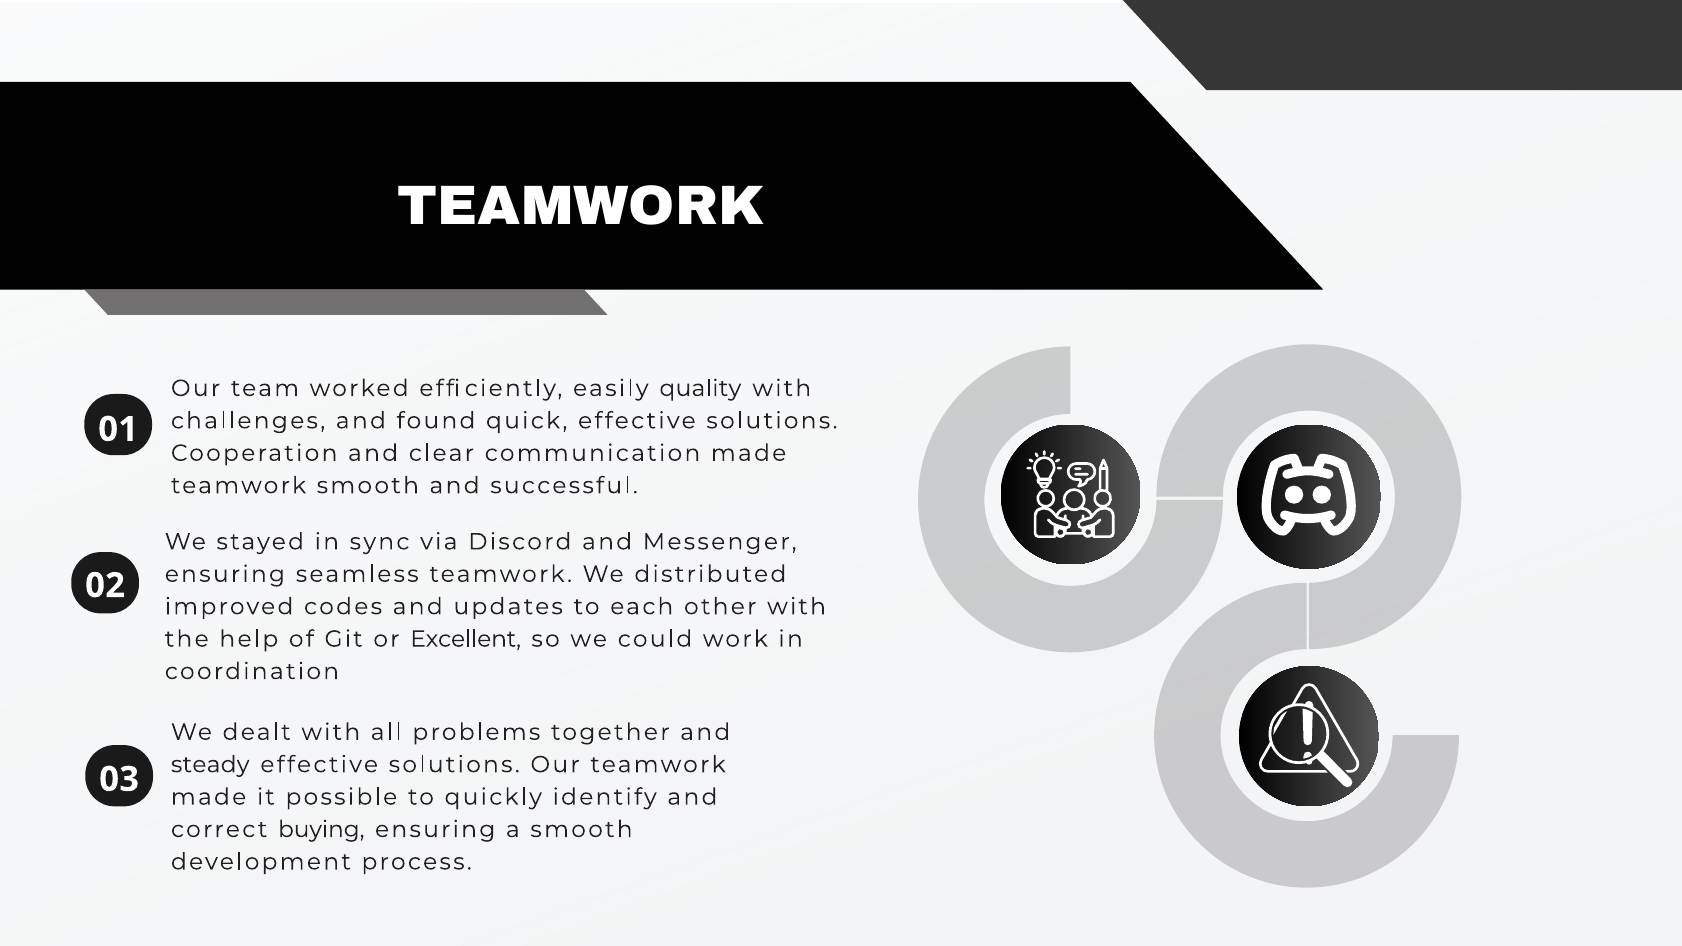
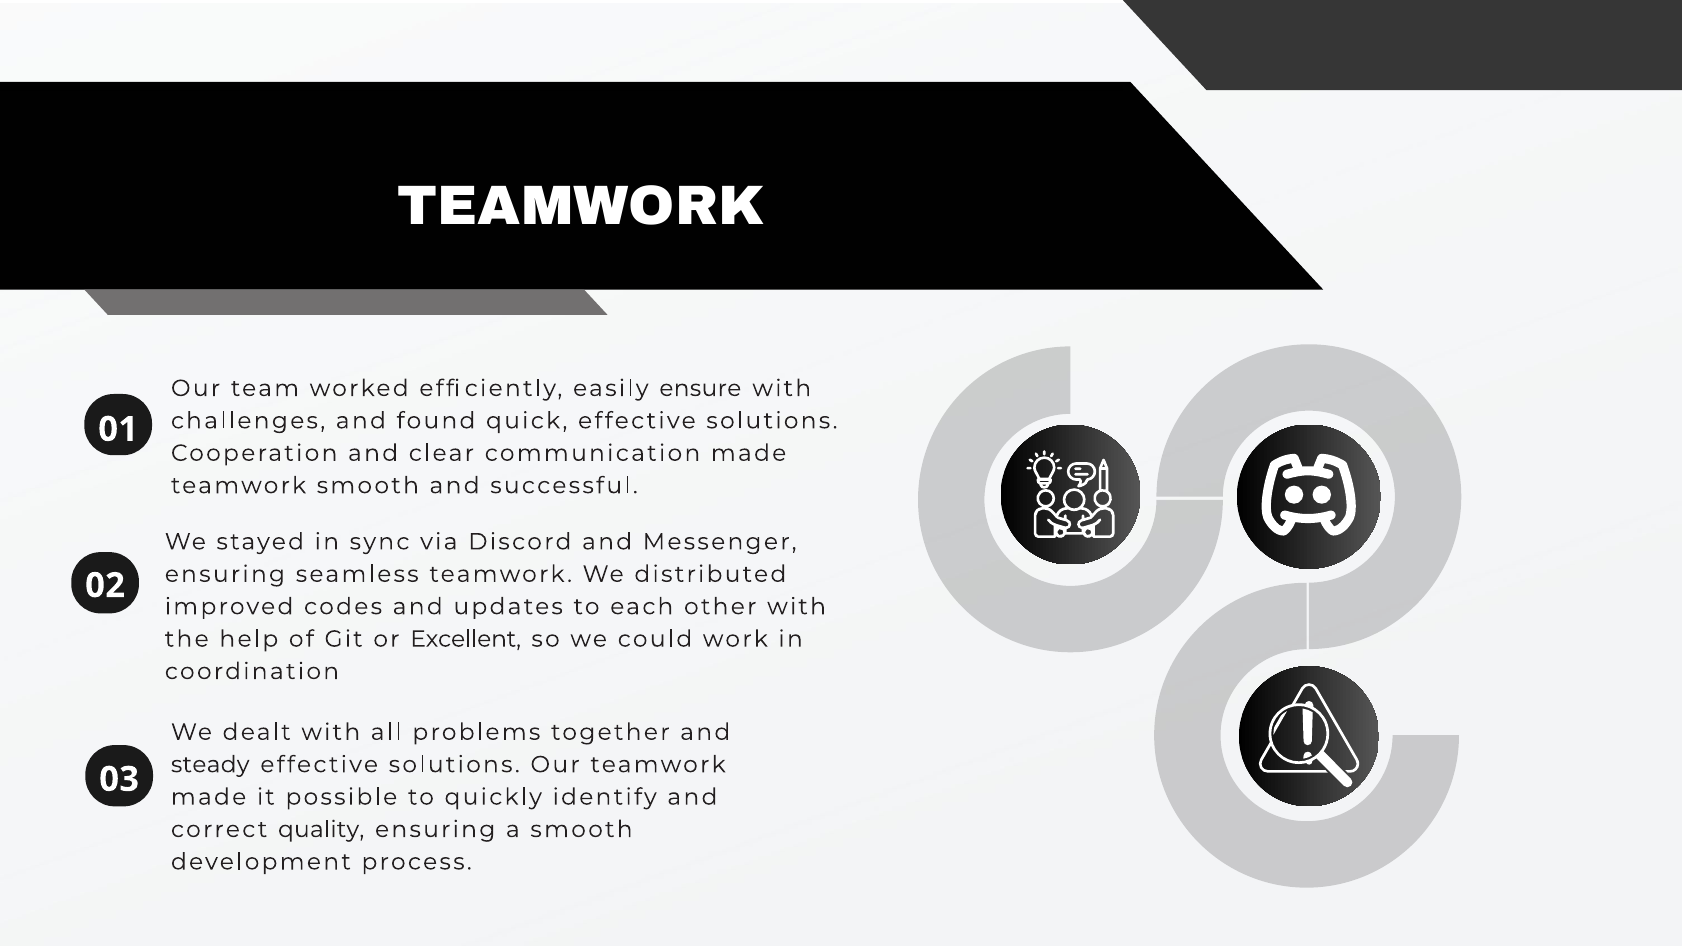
quality: quality -> ensure (700, 388)
buying: buying -> quality (321, 829)
